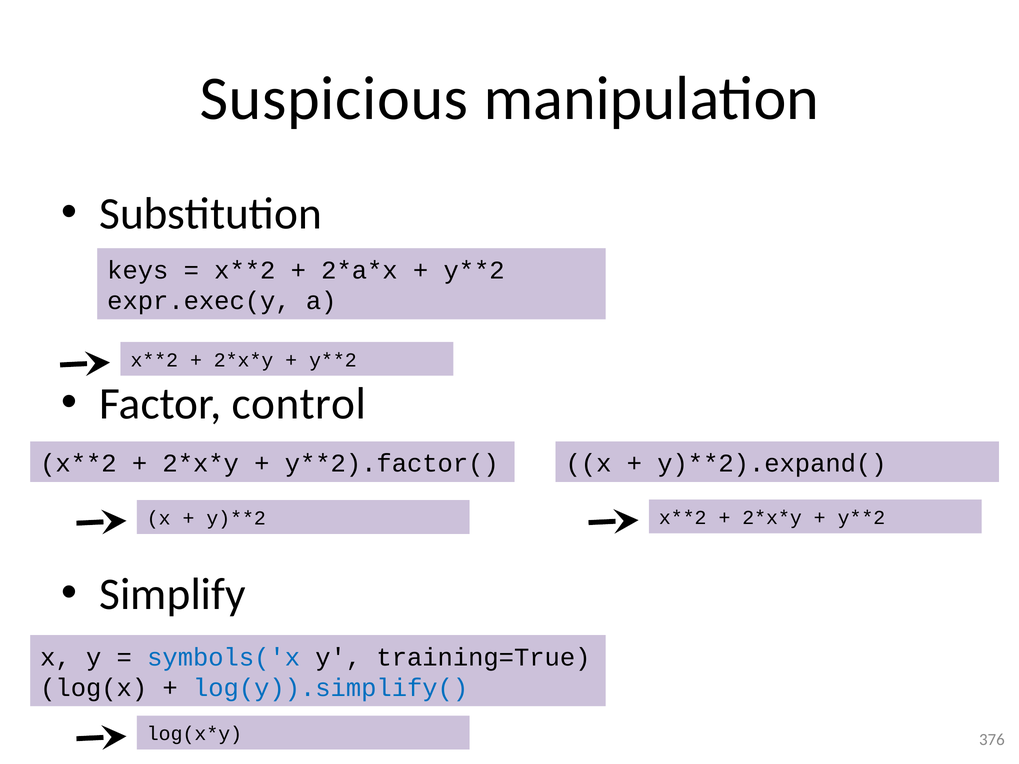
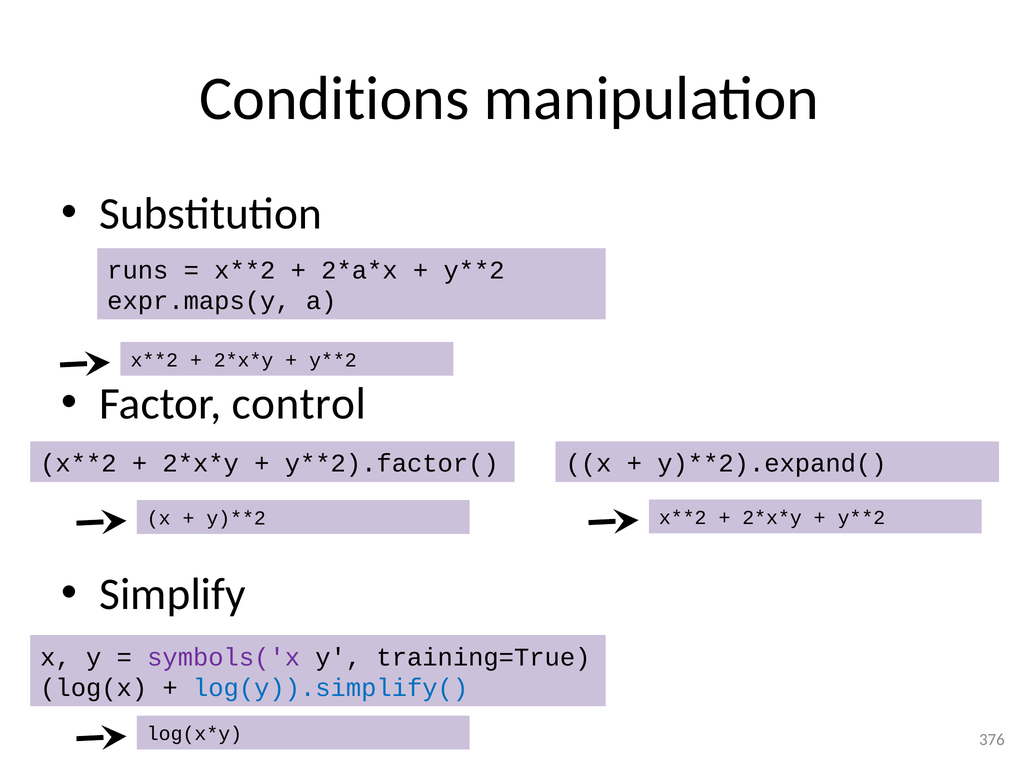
Suspicious: Suspicious -> Conditions (334, 99)
keys: keys -> runs (138, 270)
expr.exec(y: expr.exec(y -> expr.maps(y (199, 301)
symbols('x colour: blue -> purple (224, 657)
